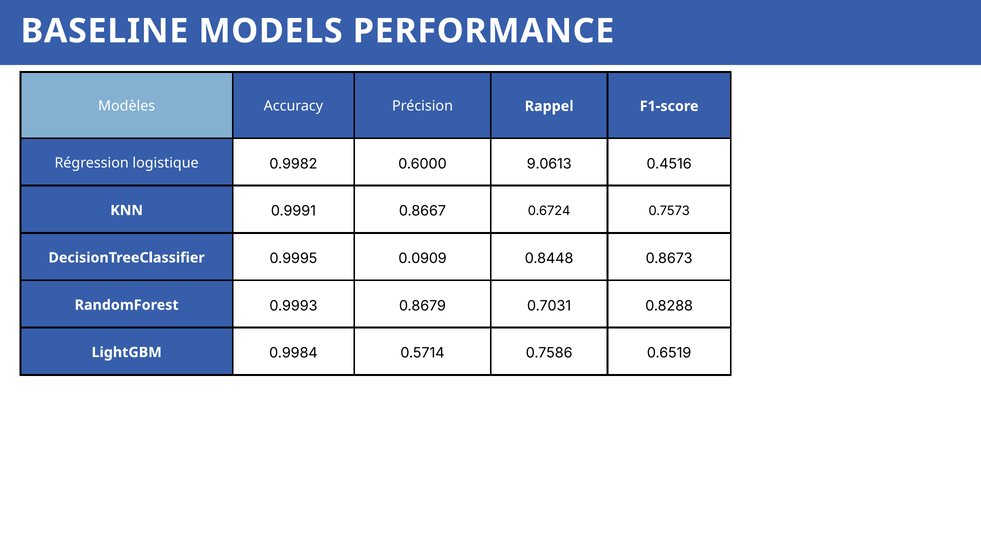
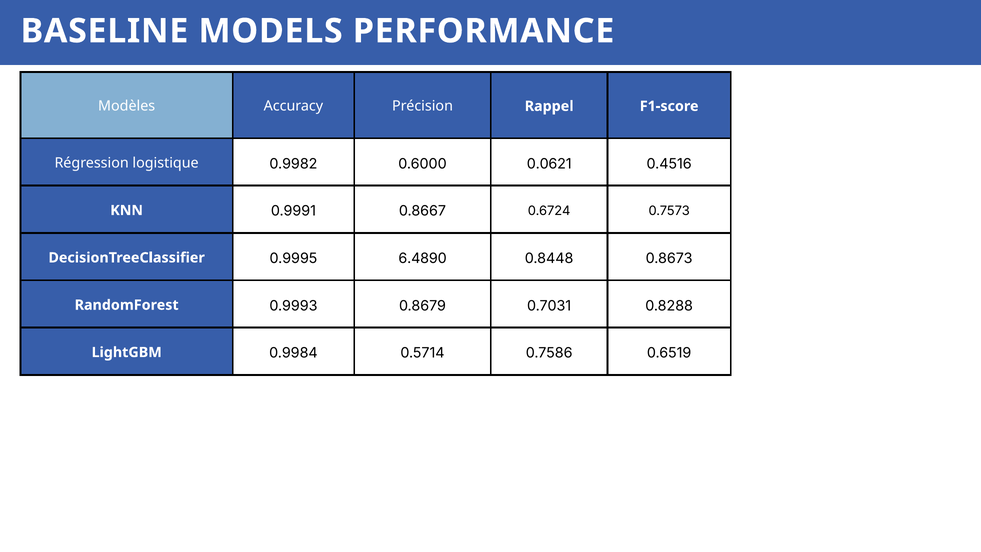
9.0613: 9.0613 -> 0.0621 (549, 164)
0.0909: 0.0909 -> 6.4890 (423, 258)
